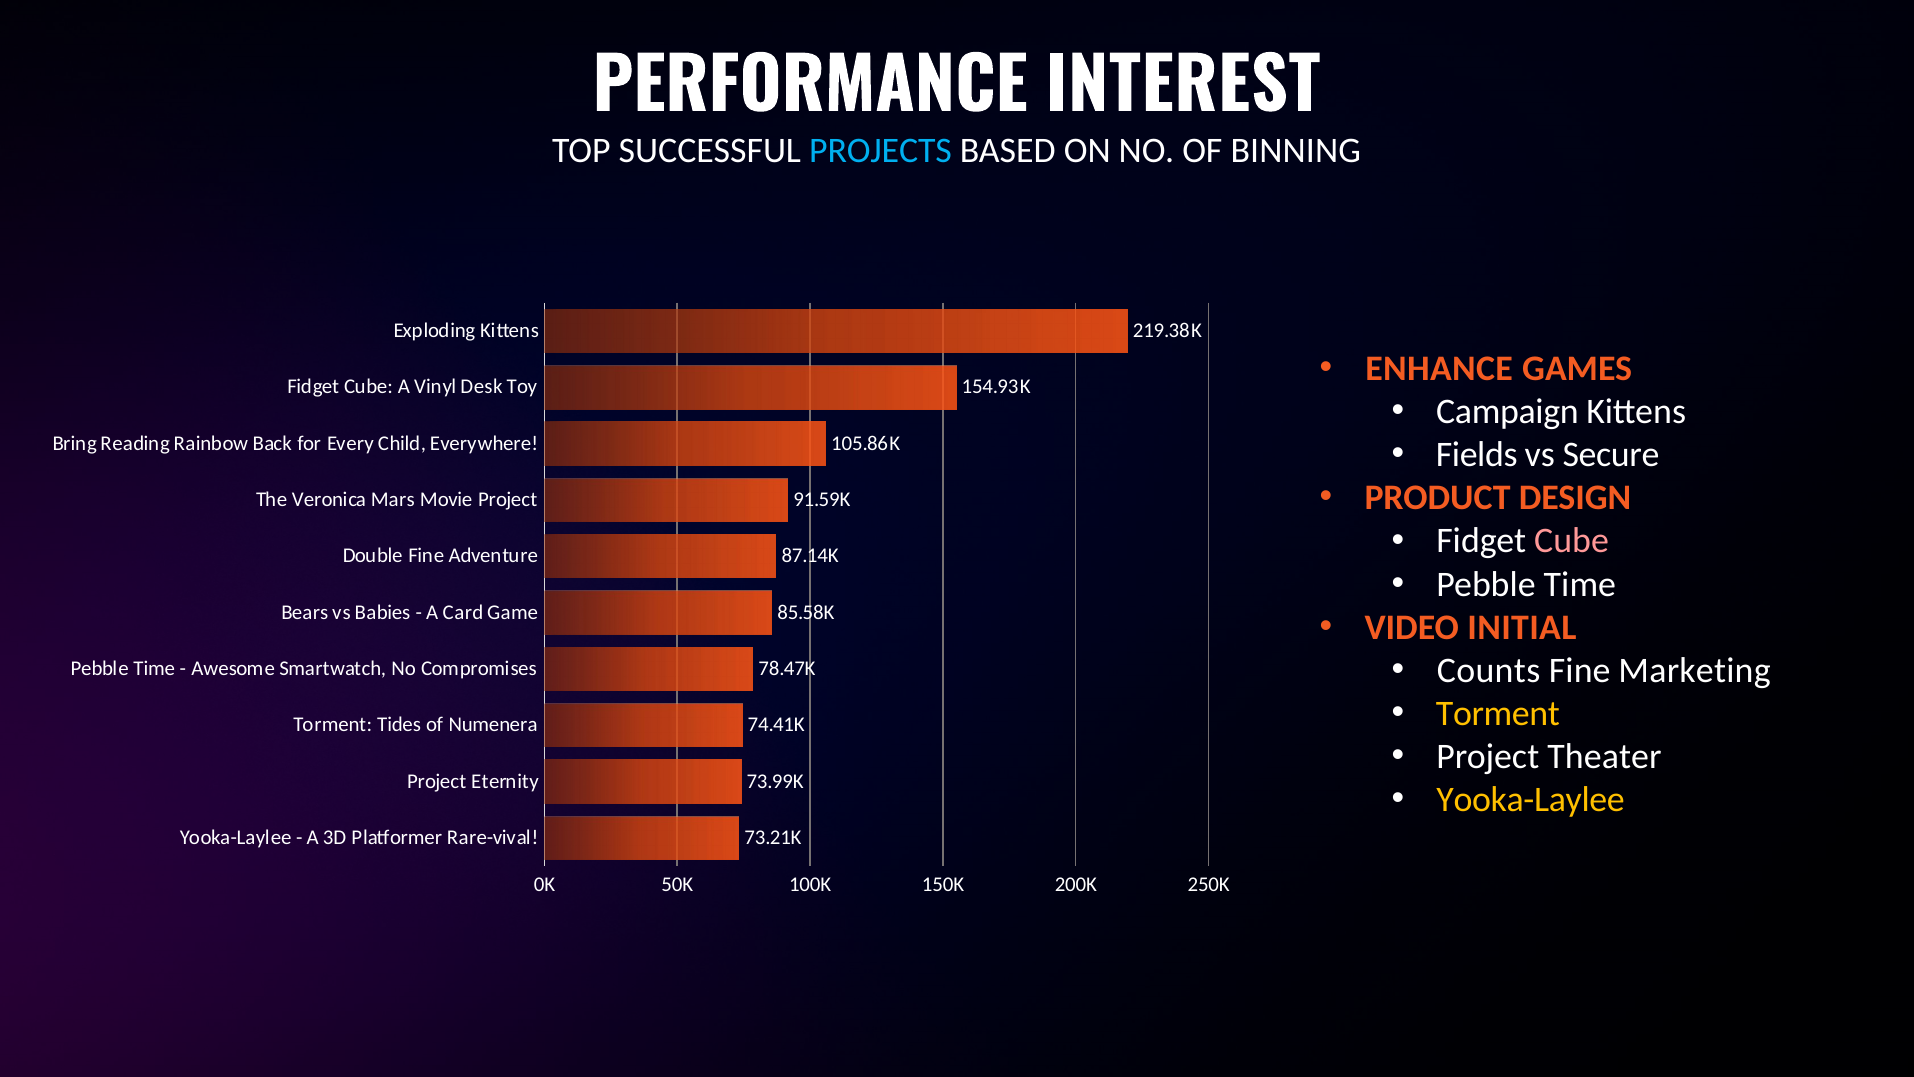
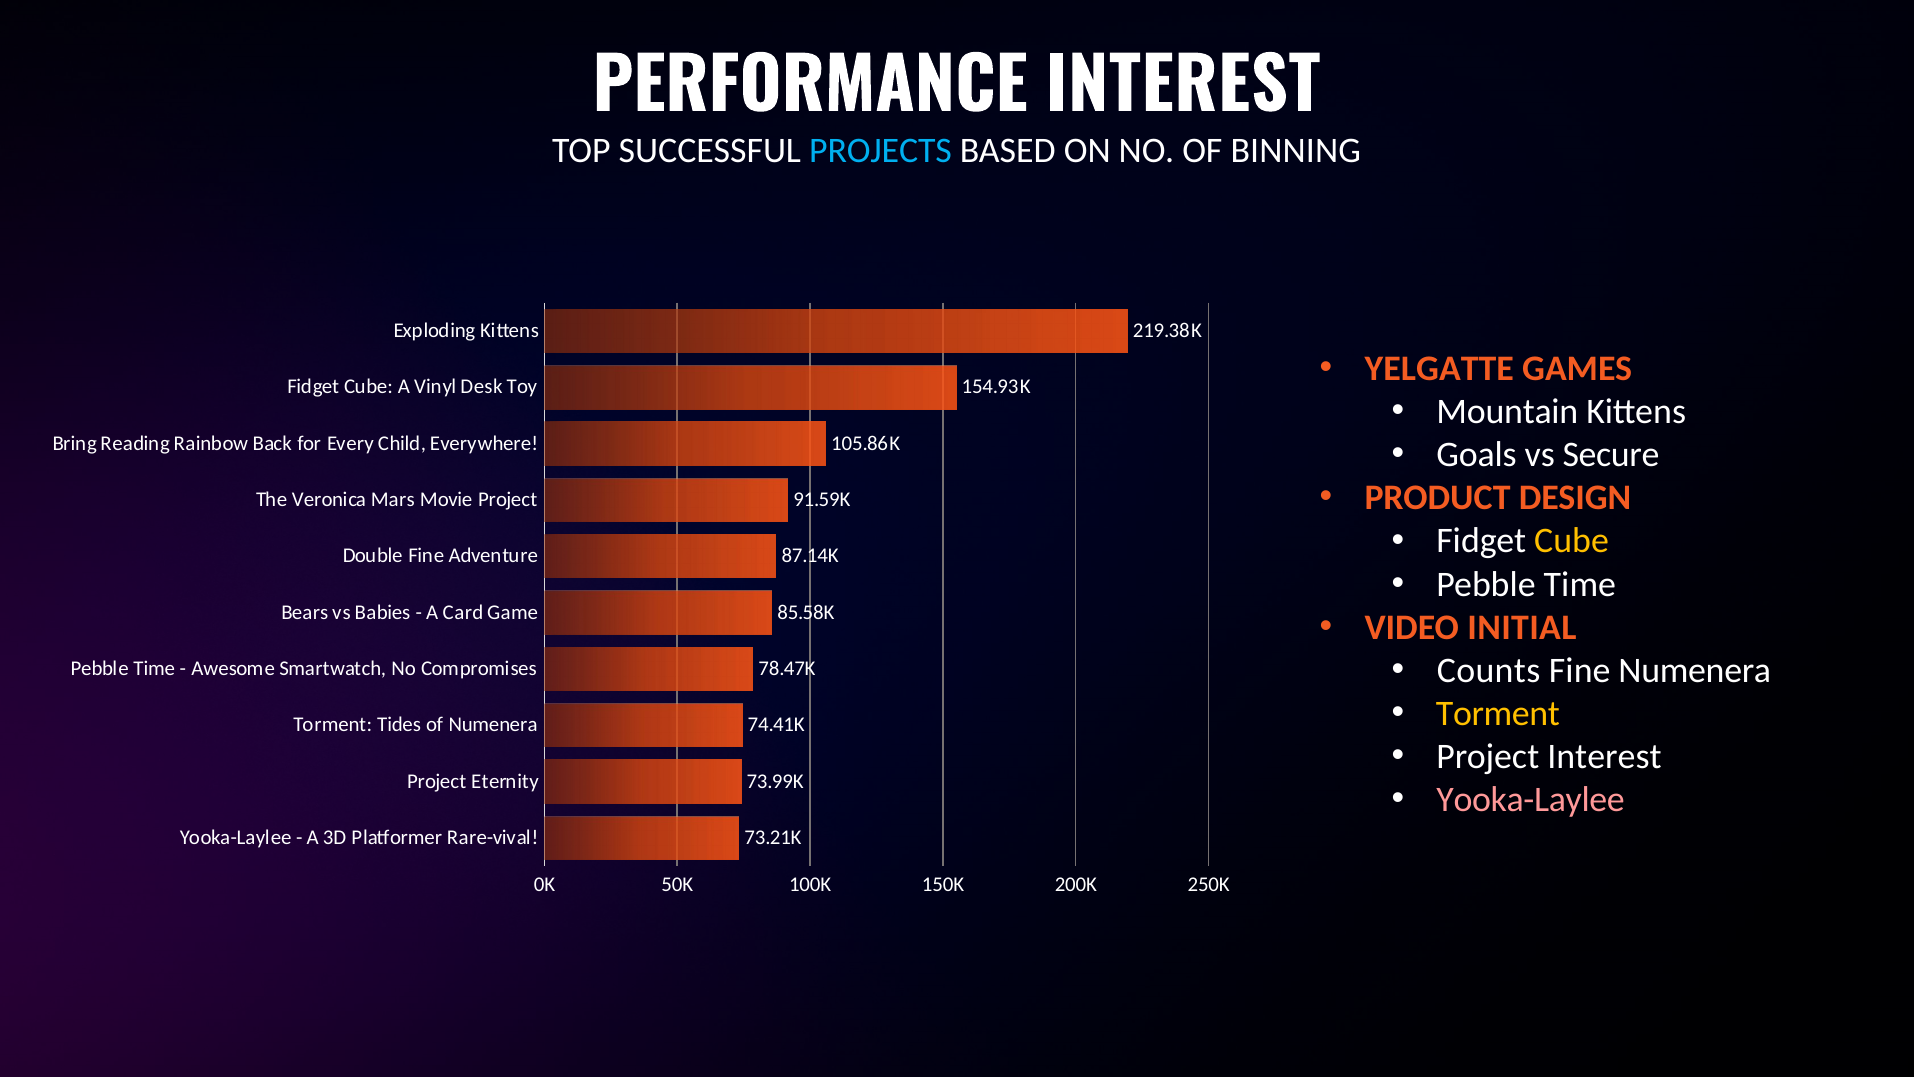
ENHANCE: ENHANCE -> YELGATTE (1439, 369)
Campaign: Campaign -> Mountain (1507, 412)
Fields: Fields -> Goals (1477, 455)
Cube colour: pink -> yellow (1571, 541)
Fine Marketing: Marketing -> Numenera (1695, 670)
Project Theater: Theater -> Interest (1604, 756)
Yooka-Laylee colour: yellow -> pink (1531, 799)
